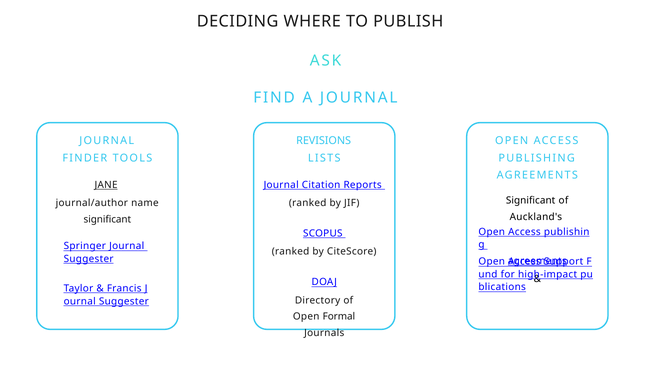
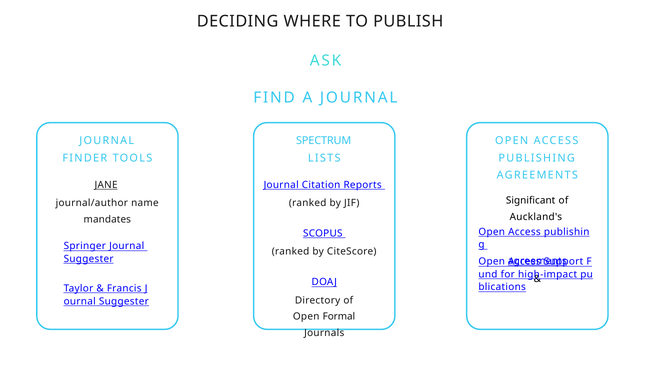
REVISIONS: REVISIONS -> SPECTRUM (324, 141)
significant: significant -> mandates (107, 219)
